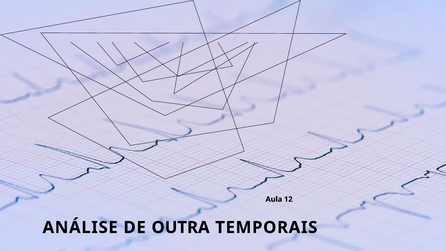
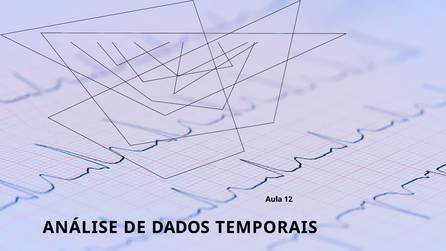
OUTRA: OUTRA -> DADOS (181, 227)
